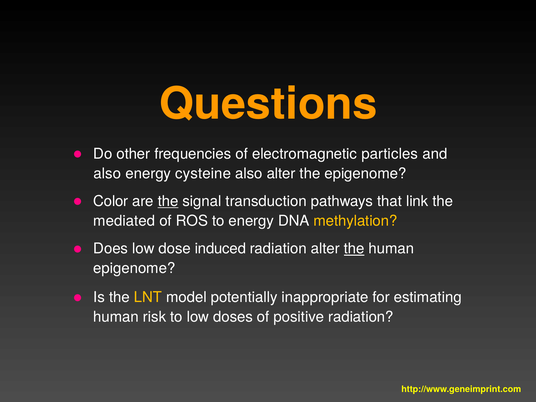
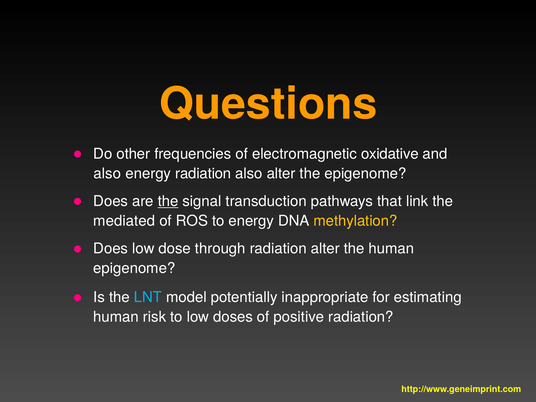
particles: particles -> oxidative (390, 154)
energy cysteine: cysteine -> radiation (203, 174)
Color: Color -> Does (111, 201)
induced: induced -> through (220, 249)
the underline: present -> none (354, 249)
LNT colour: yellow -> light blue (148, 297)
